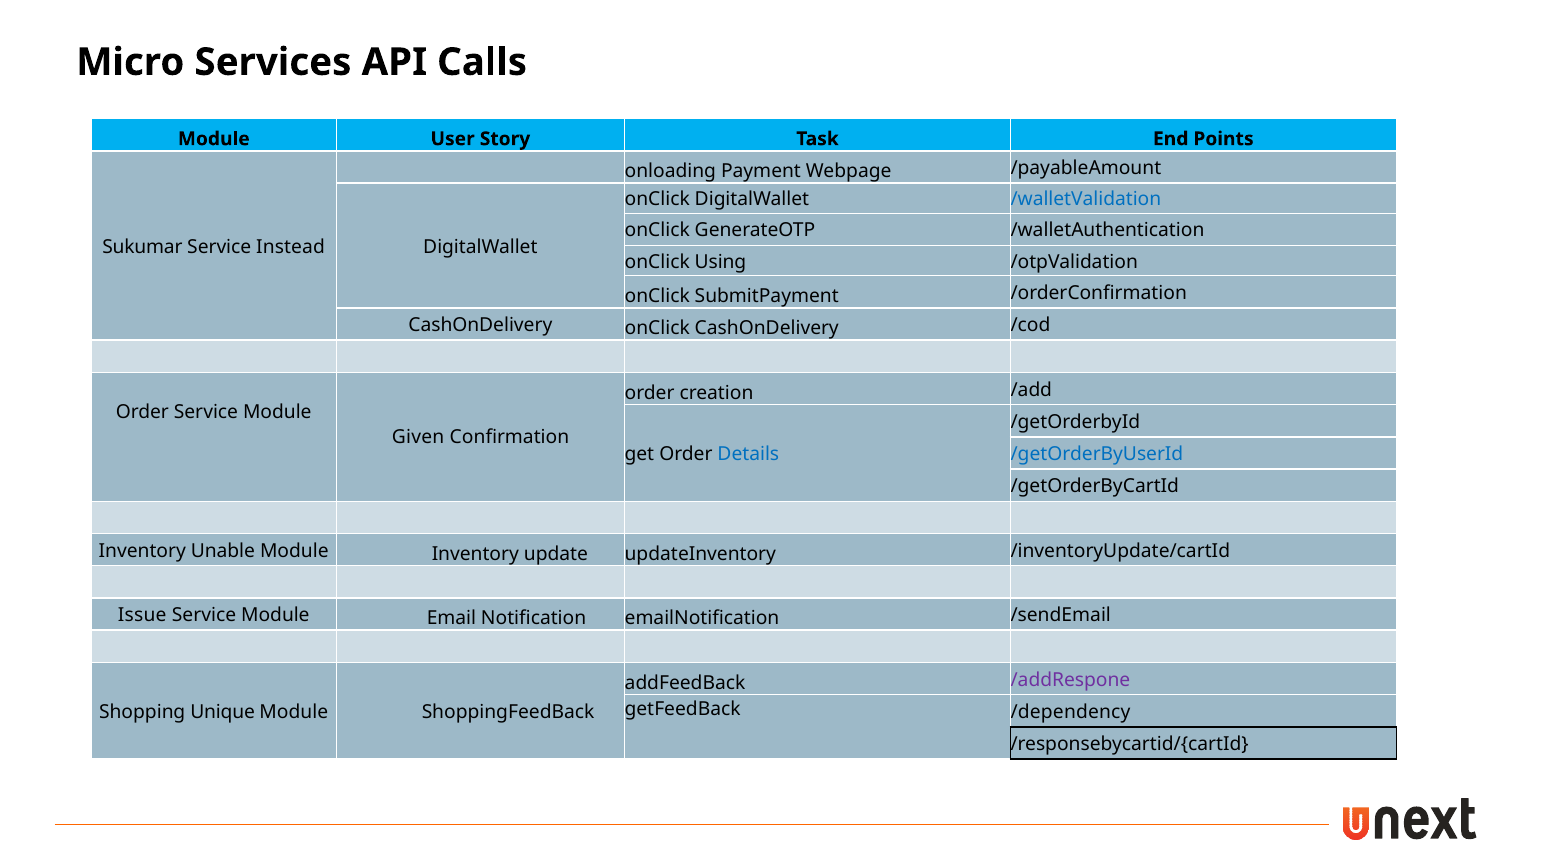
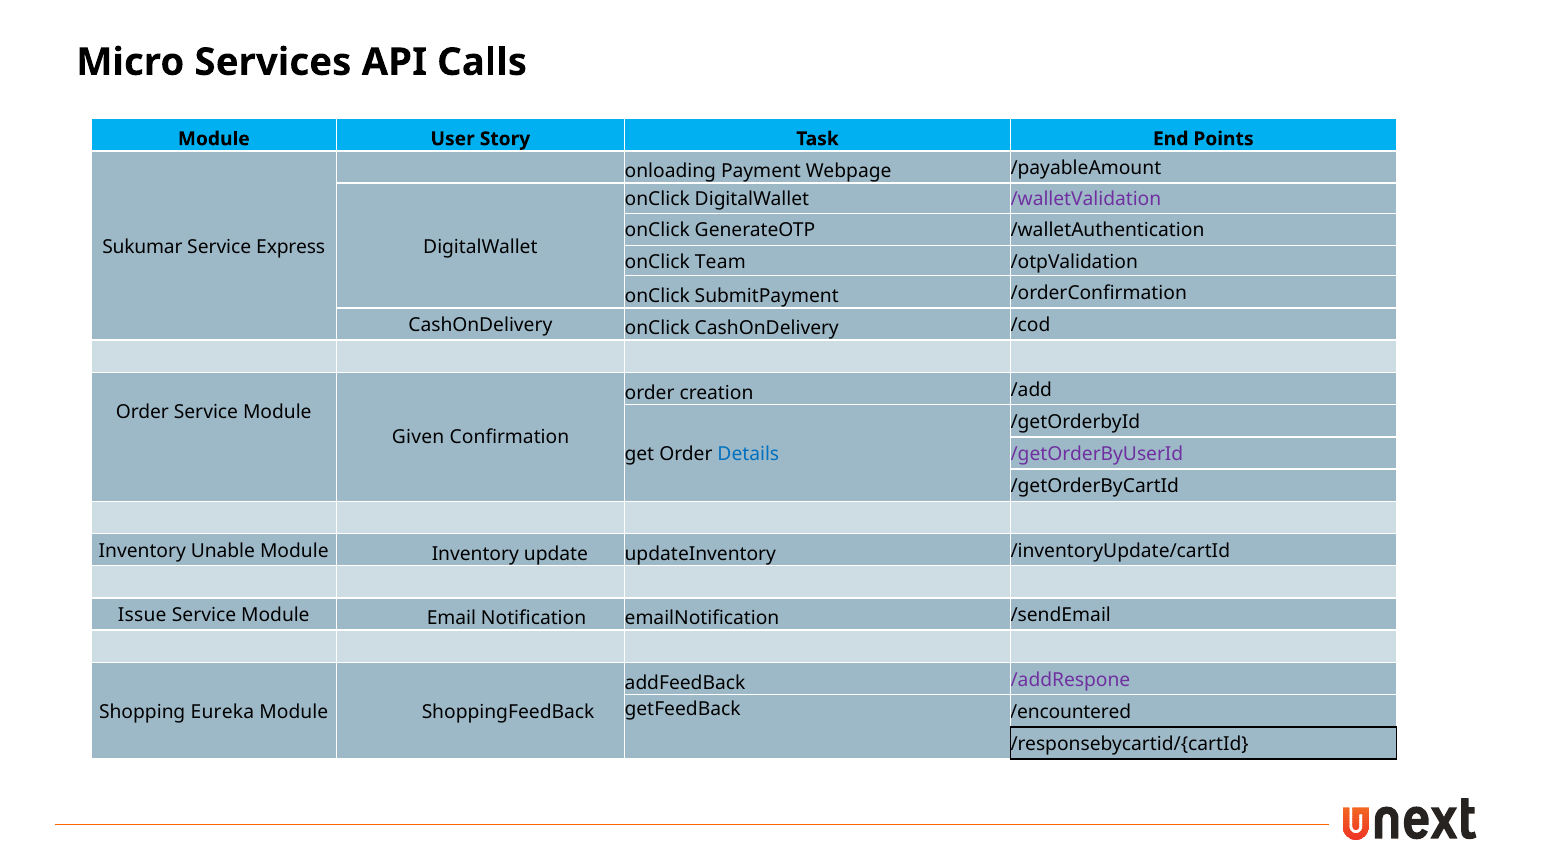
/walletValidation colour: blue -> purple (1086, 199)
Instead: Instead -> Express (291, 247)
Using: Using -> Team (720, 262)
/getOrderByUserId colour: blue -> purple (1097, 454)
/dependency: /dependency -> /encountered (1071, 712)
Unique: Unique -> Eureka (222, 712)
